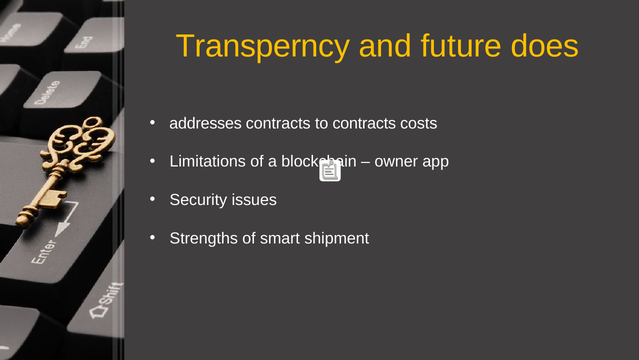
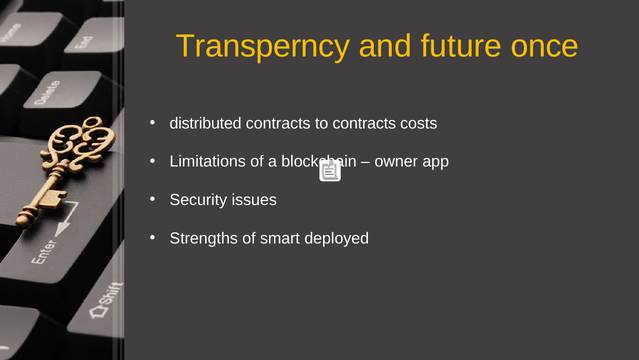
does: does -> once (545, 46)
addresses: addresses -> distributed (206, 123)
shipment: shipment -> deployed (337, 238)
